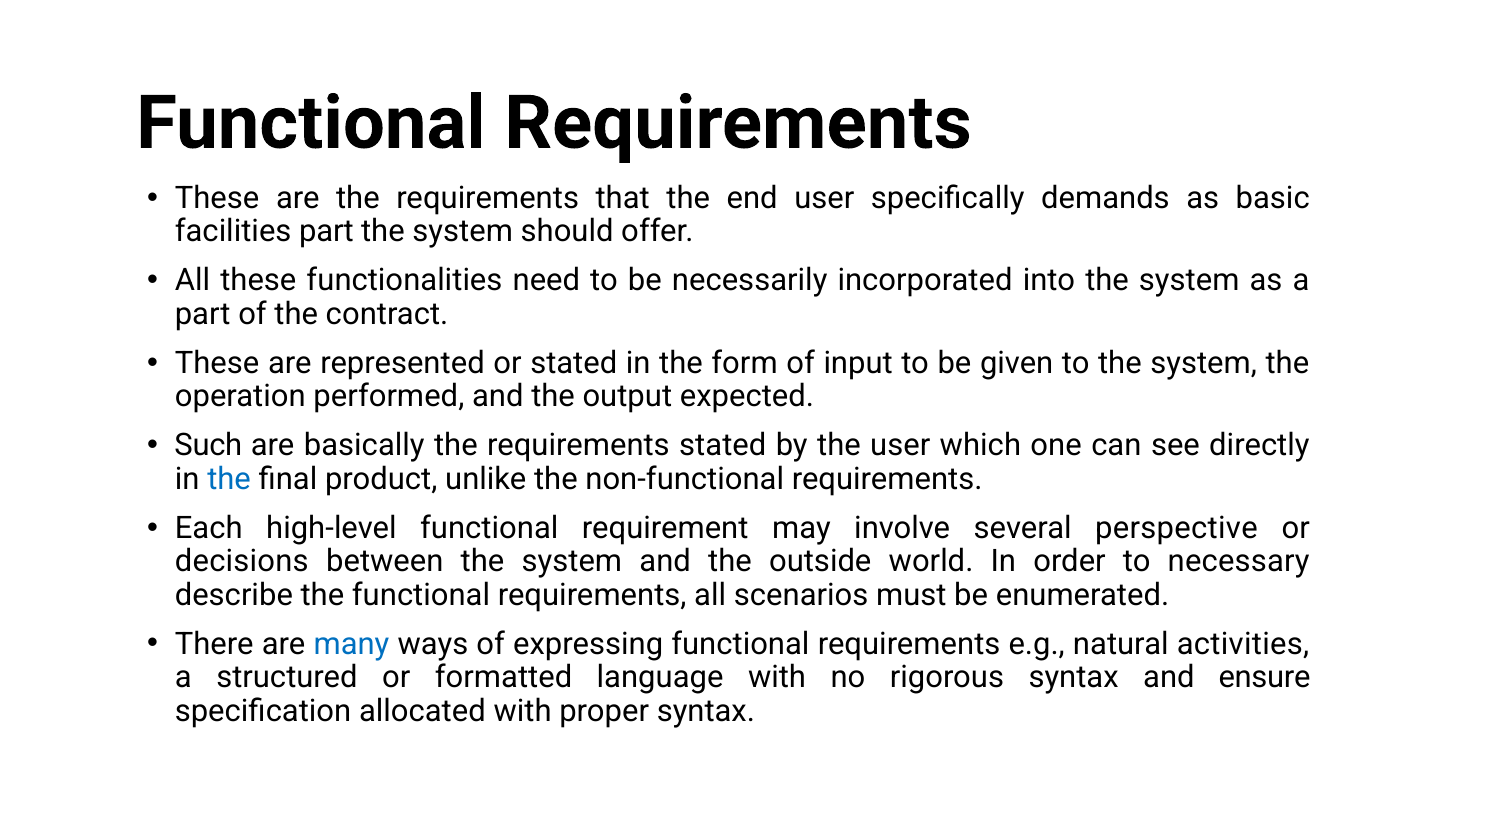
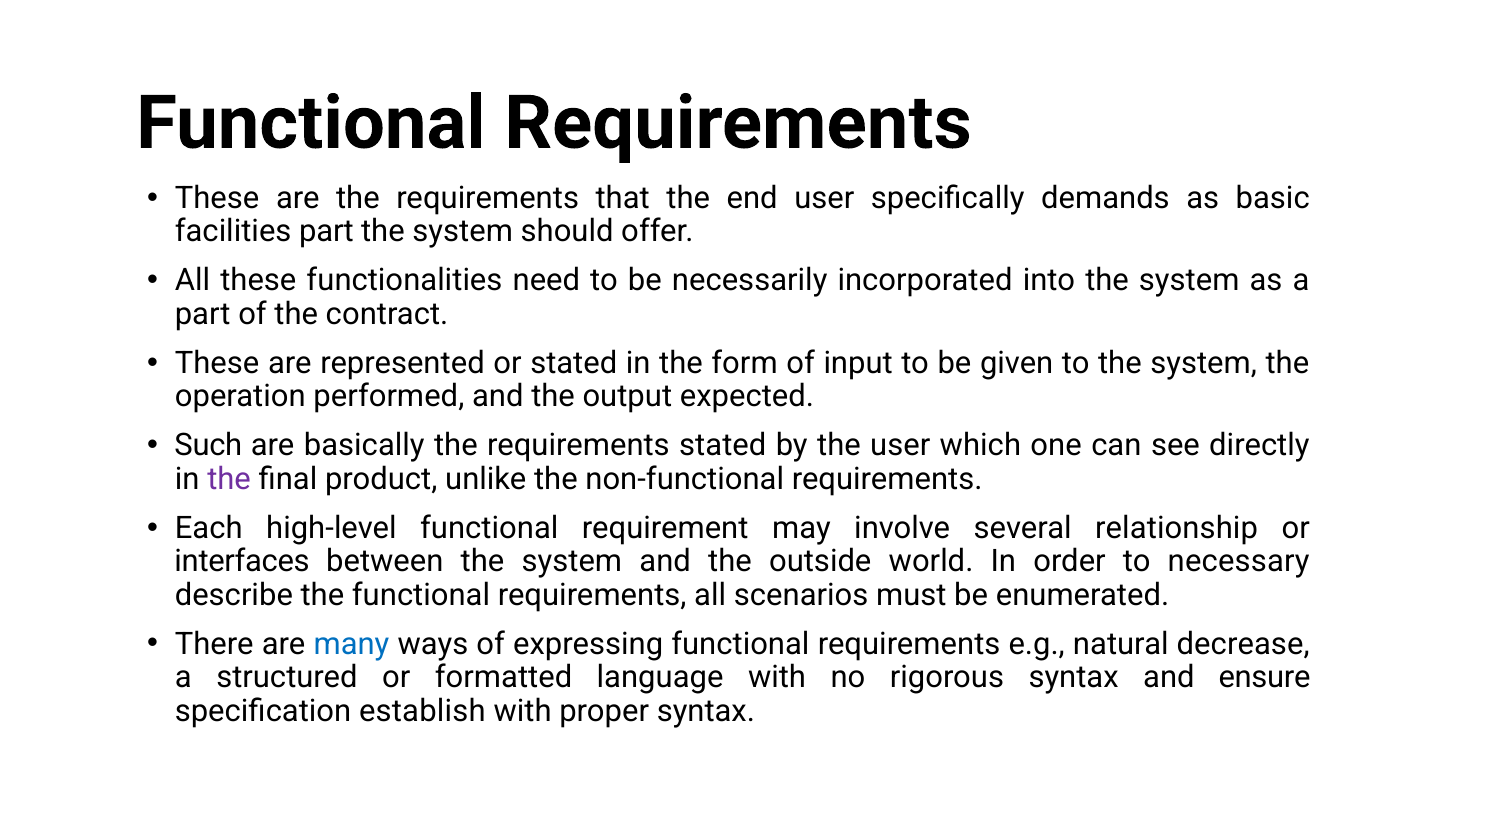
the colour: blue -> purple (229, 479)
perspective: perspective -> relationship (1177, 528)
decisions: decisions -> interfaces (242, 561)
activities: activities -> decrease (1243, 644)
allocated: allocated -> establish (422, 711)
